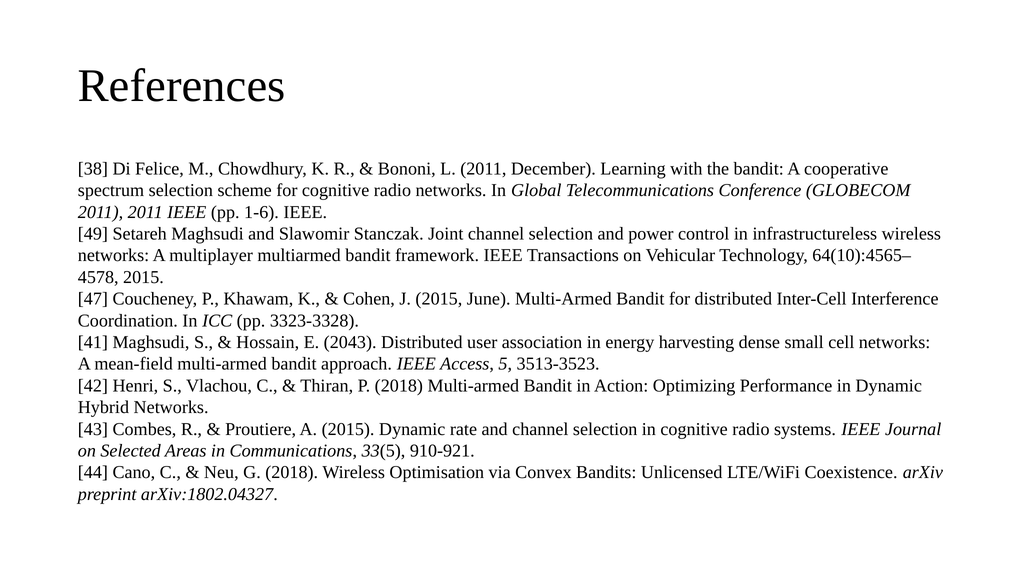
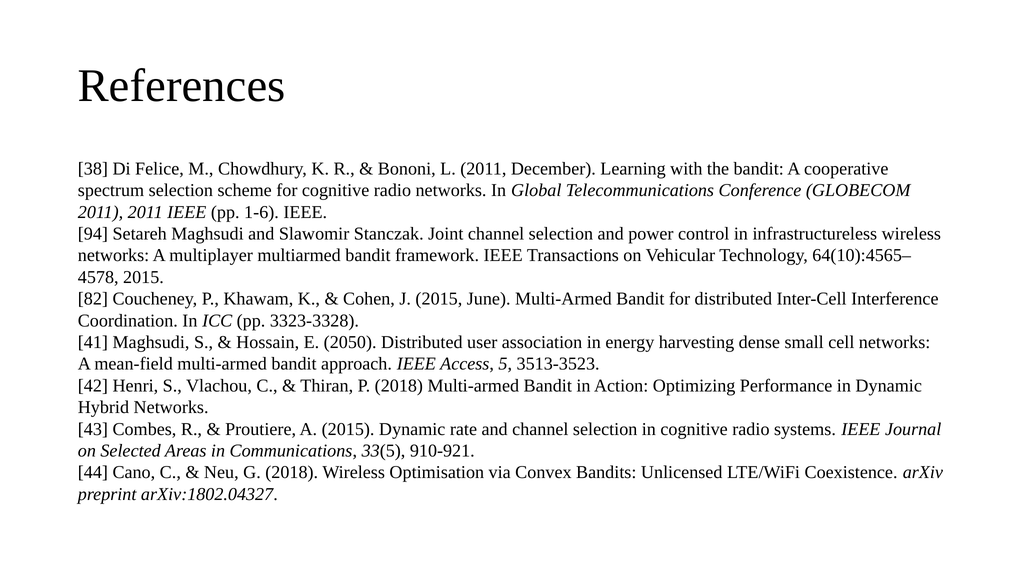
49: 49 -> 94 (93, 234)
47: 47 -> 82 (93, 299)
2043: 2043 -> 2050 (350, 342)
